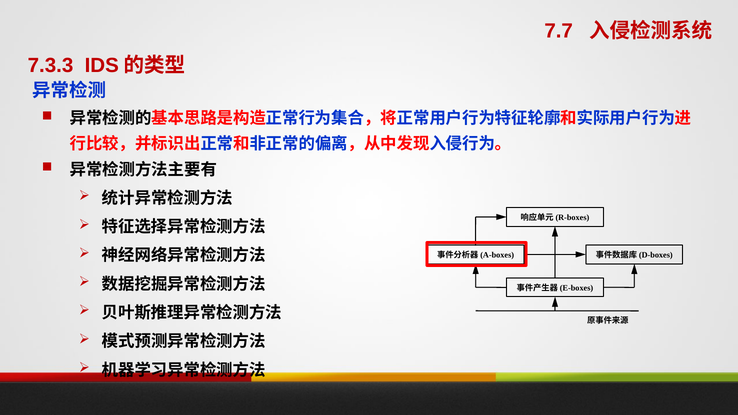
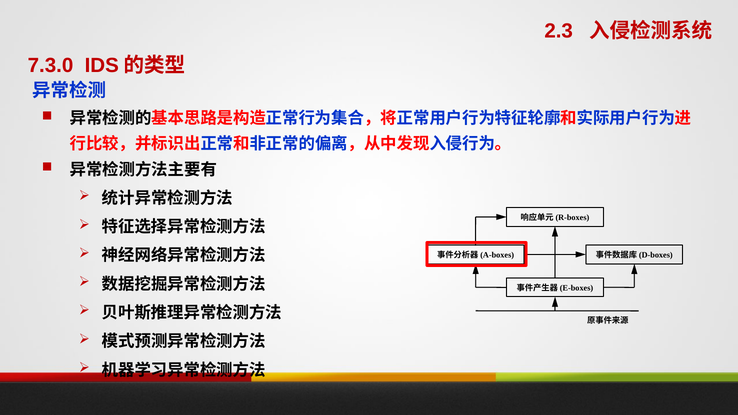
7.7: 7.7 -> 2.3 (559, 31)
7.3.3: 7.3.3 -> 7.3.0 (51, 66)
